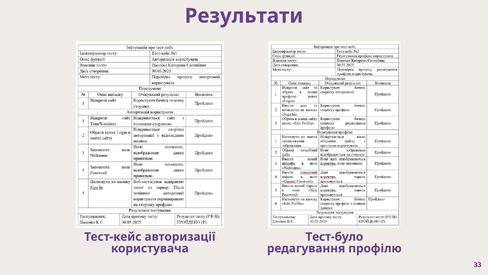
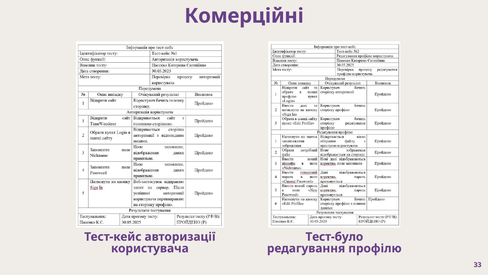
Результати: Результати -> Комерційні (244, 16)
